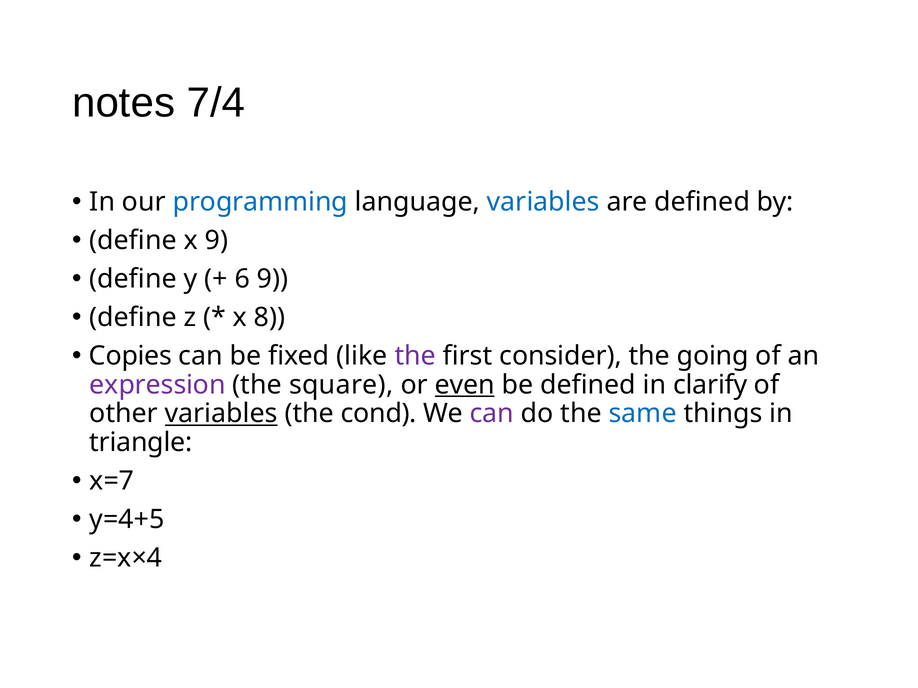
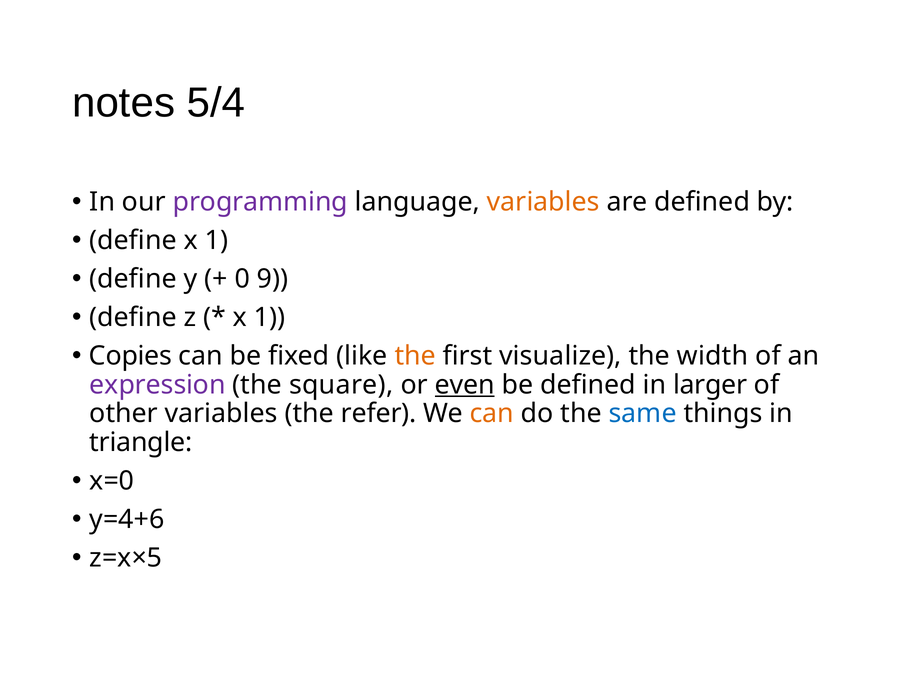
7/4: 7/4 -> 5/4 (216, 103)
programming colour: blue -> purple (260, 202)
variables colour: blue -> orange (543, 202)
define x 9: 9 -> 1 (216, 241)
6: 6 -> 0 (242, 279)
8: 8 -> 1 (270, 318)
the colour: purple -> orange (415, 356)
consider: consider -> visualize (560, 356)
going: going -> width (713, 356)
clarify: clarify -> larger (710, 385)
variables underline: present -> none (221, 414)
cond: cond -> refer (379, 414)
can colour: purple -> orange (492, 414)
x=7: x=7 -> x=0 (112, 481)
y=4+5: y=4+5 -> y=4+6 (127, 520)
z=x×4: z=x×4 -> z=x×5 (126, 558)
